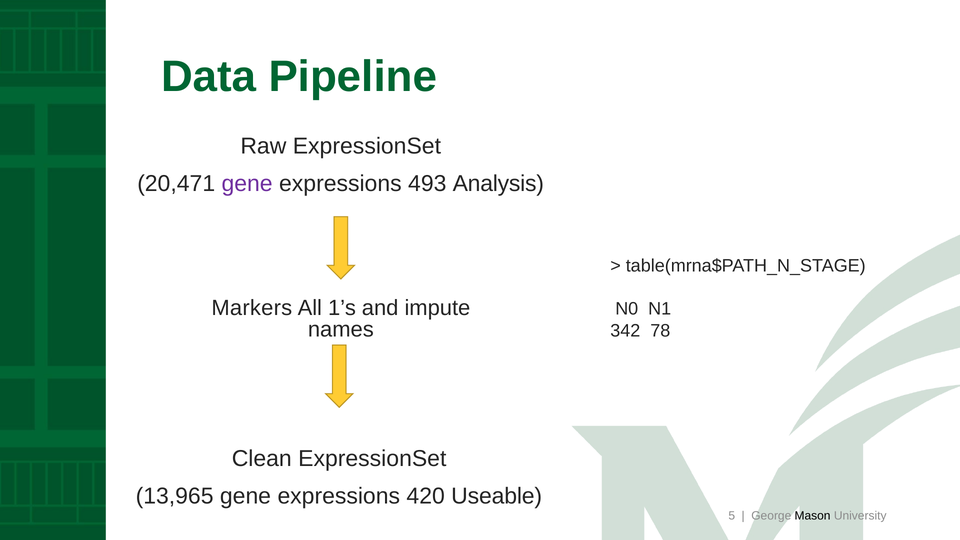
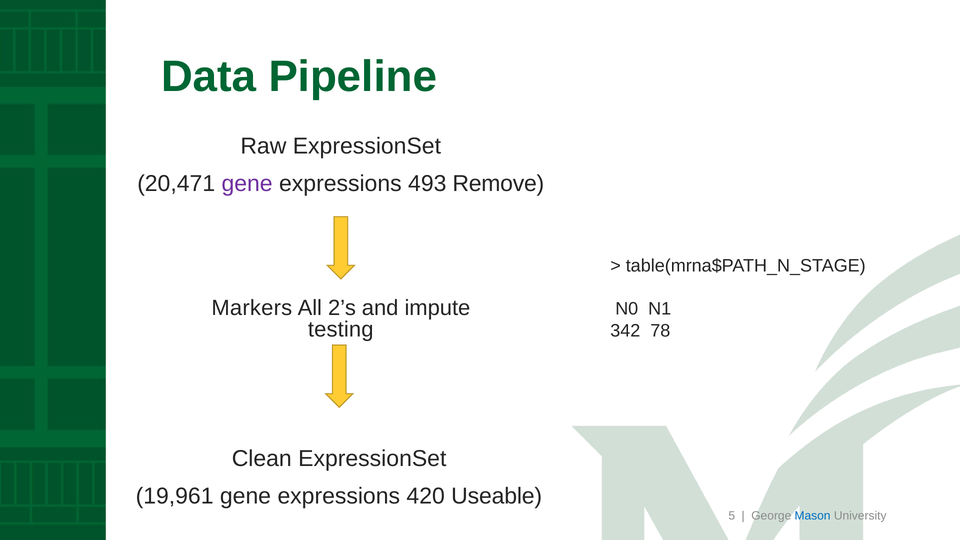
Analysis: Analysis -> Remove (498, 184)
1’s: 1’s -> 2’s (342, 308)
names: names -> testing (341, 329)
13,965: 13,965 -> 19,961 (175, 496)
Mason colour: black -> blue (813, 516)
